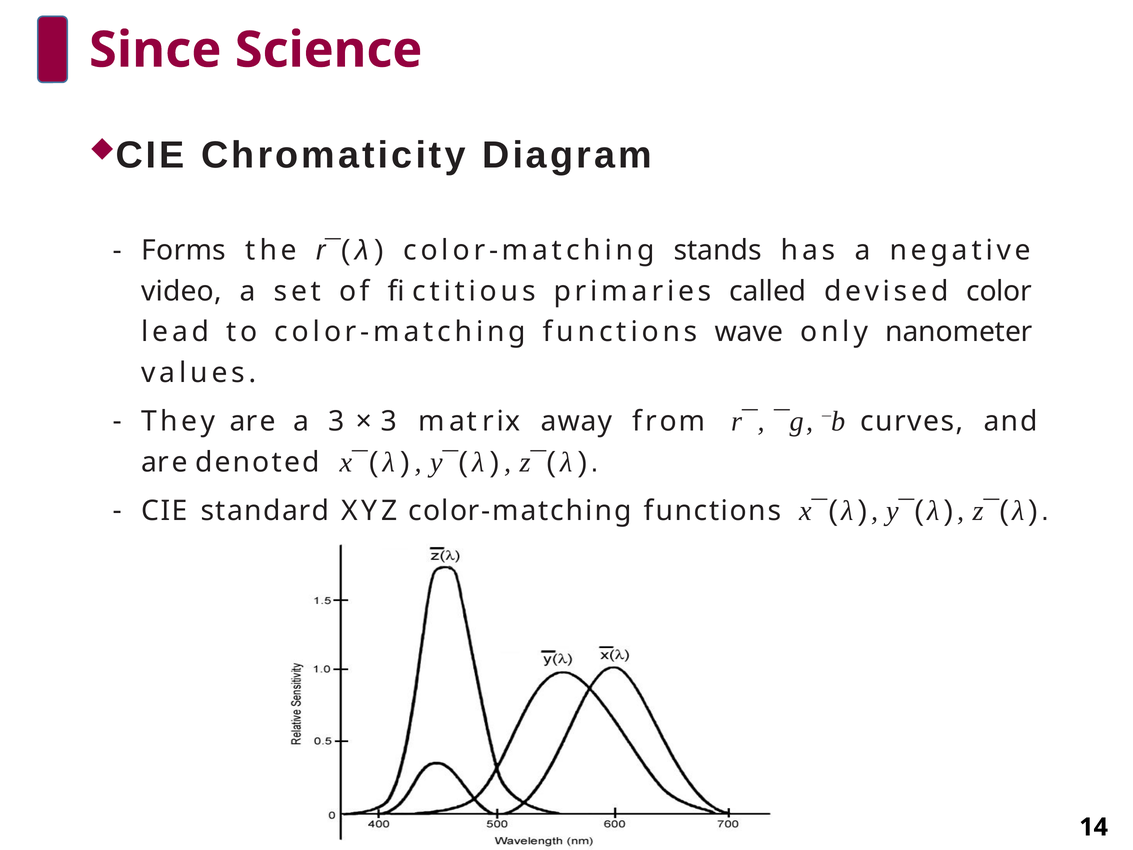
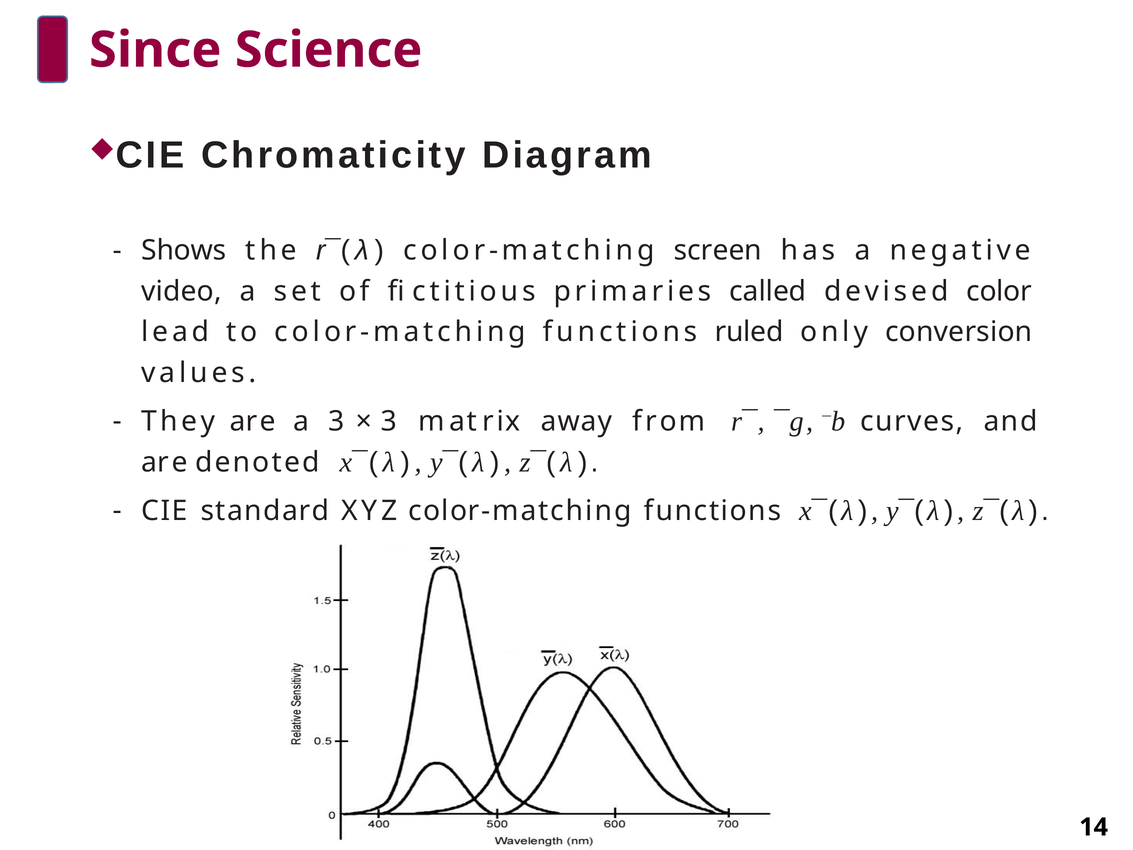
Forms: Forms -> Shows (184, 250)
stands: stands -> screen (718, 250)
wave: wave -> ruled (749, 332)
nanometer: nanometer -> conversion (959, 332)
